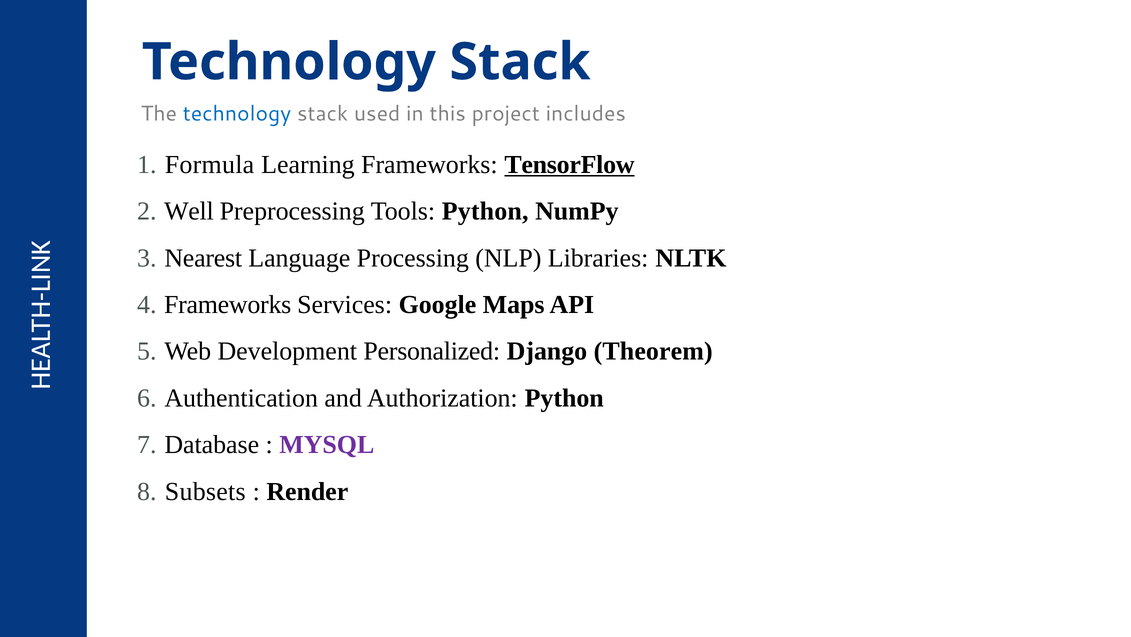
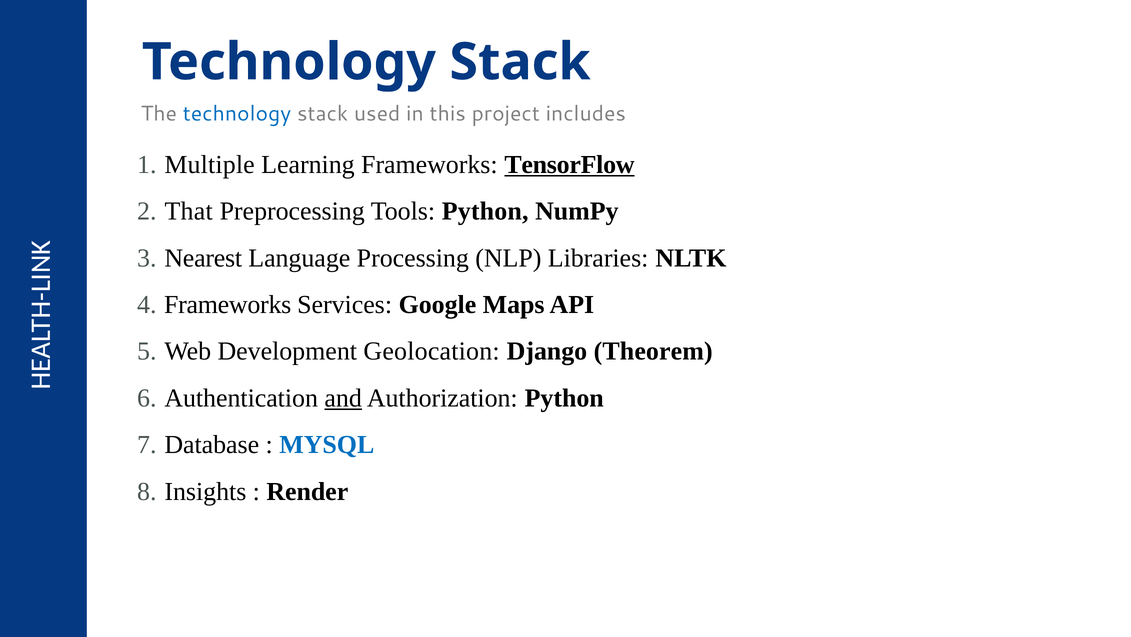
Formula: Formula -> Multiple (210, 165)
Well: Well -> That (189, 211)
Personalized: Personalized -> Geolocation (432, 351)
and underline: none -> present (343, 398)
MYSQL colour: purple -> blue (327, 445)
Subsets: Subsets -> Insights (205, 491)
